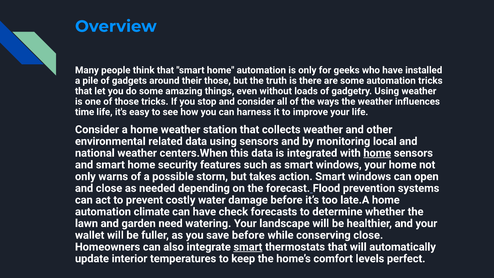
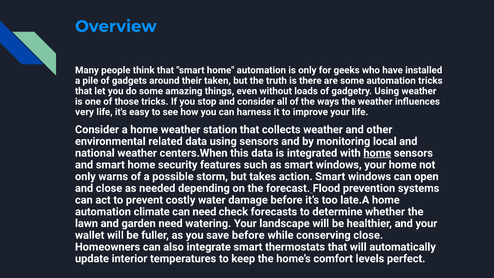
their those: those -> taken (217, 81)
time: time -> very (85, 112)
can have: have -> need (204, 212)
smart underline: present -> none (248, 247)
